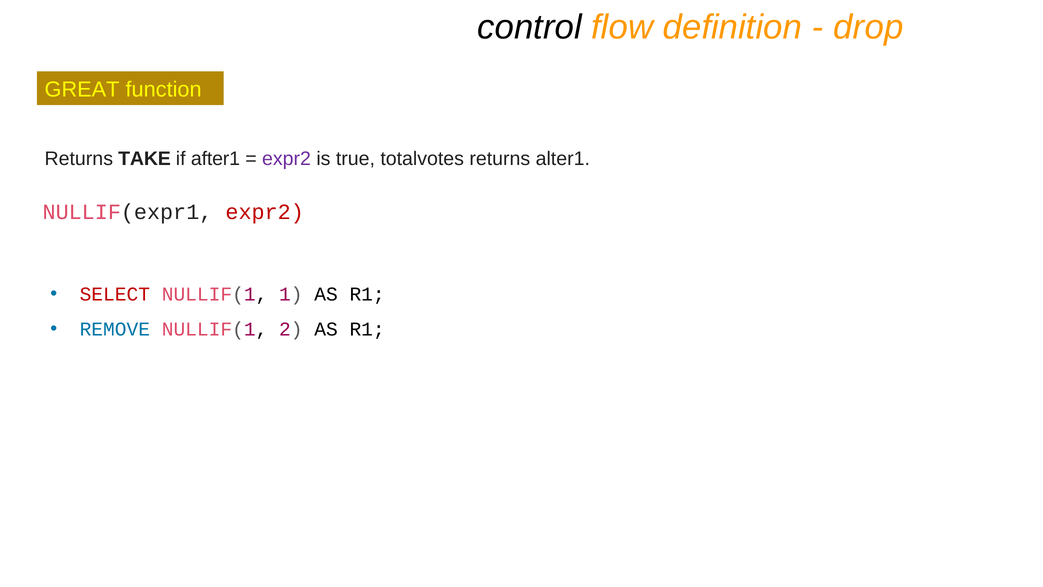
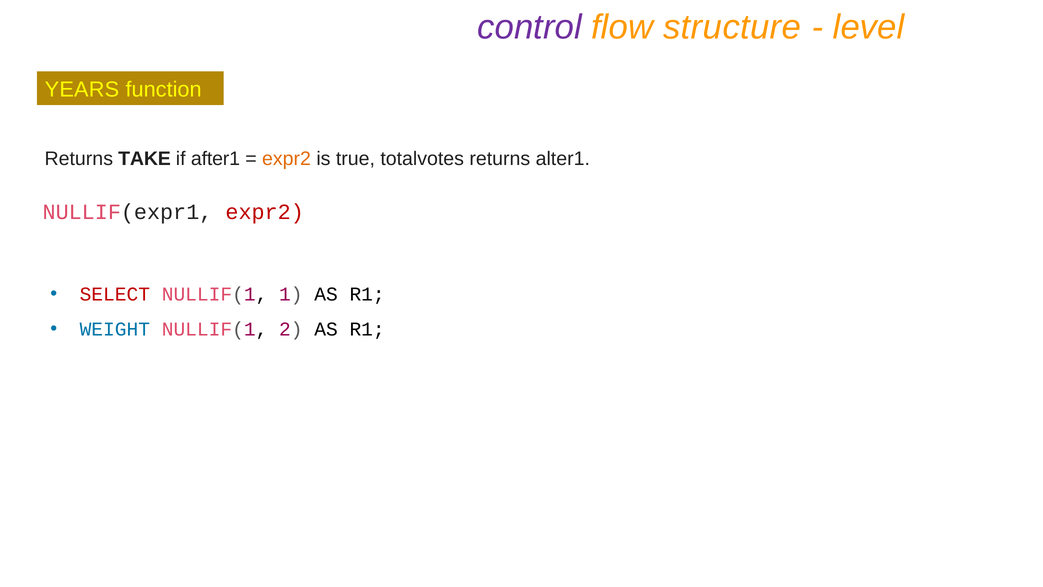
control colour: black -> purple (530, 27)
definition: definition -> structure (732, 27)
drop: drop -> level (869, 27)
GREAT: GREAT -> YEARS (82, 90)
expr2 colour: purple -> orange (287, 159)
REMOVE: REMOVE -> WEIGHT (115, 329)
